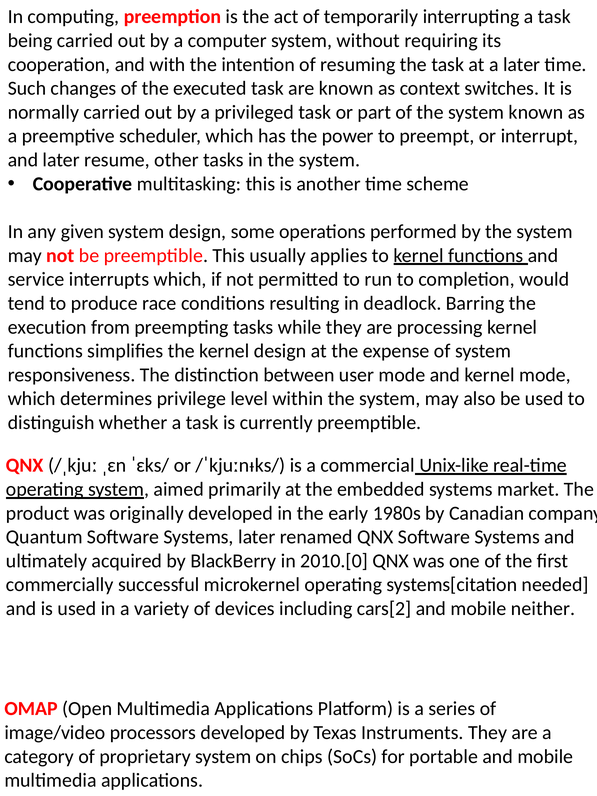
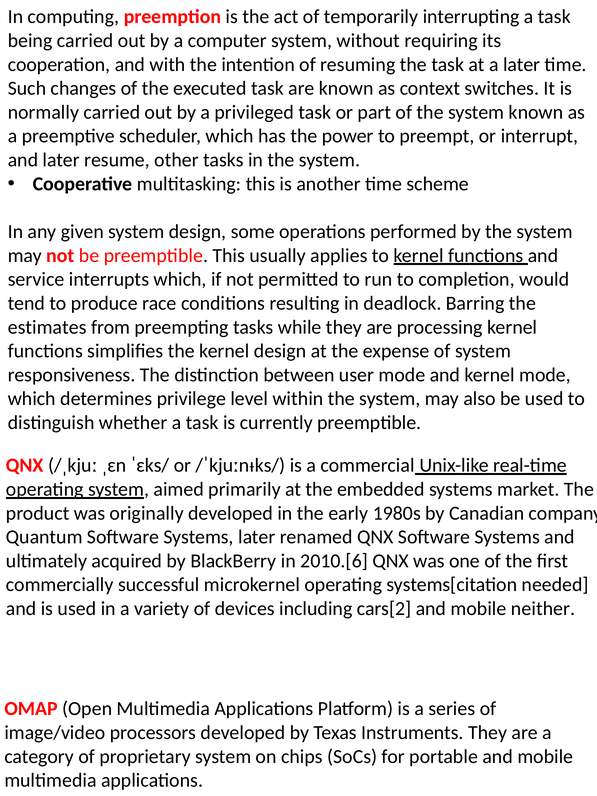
execution: execution -> estimates (47, 327)
2010.[0: 2010.[0 -> 2010.[6 (334, 561)
